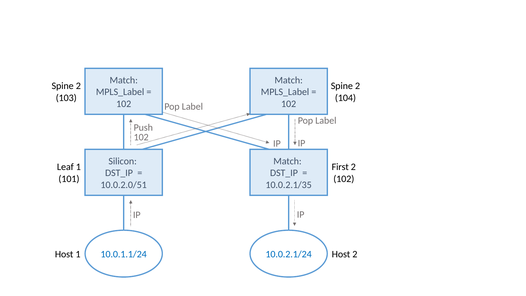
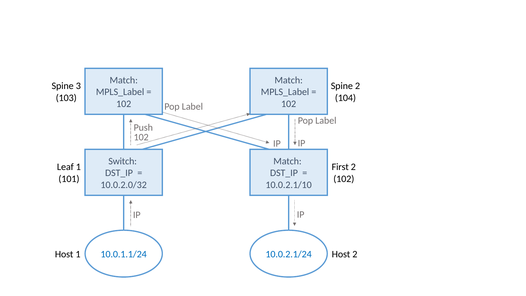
2: 2 -> 3 (78, 86)
Silicon: Silicon -> Switch (123, 161)
10.0.2.0/51: 10.0.2.0/51 -> 10.0.2.0/32 (124, 185)
10.0.2.1/35: 10.0.2.1/35 -> 10.0.2.1/10 (289, 185)
